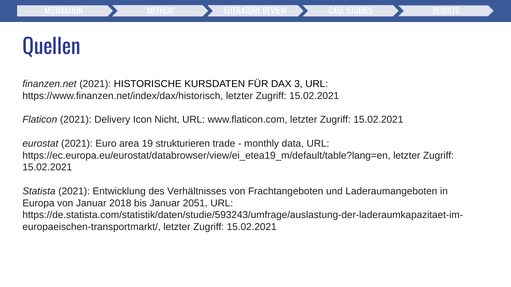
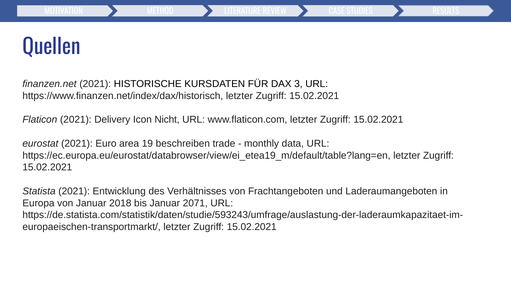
strukturieren: strukturieren -> beschreiben (183, 144)
2051: 2051 -> 2071 (195, 203)
